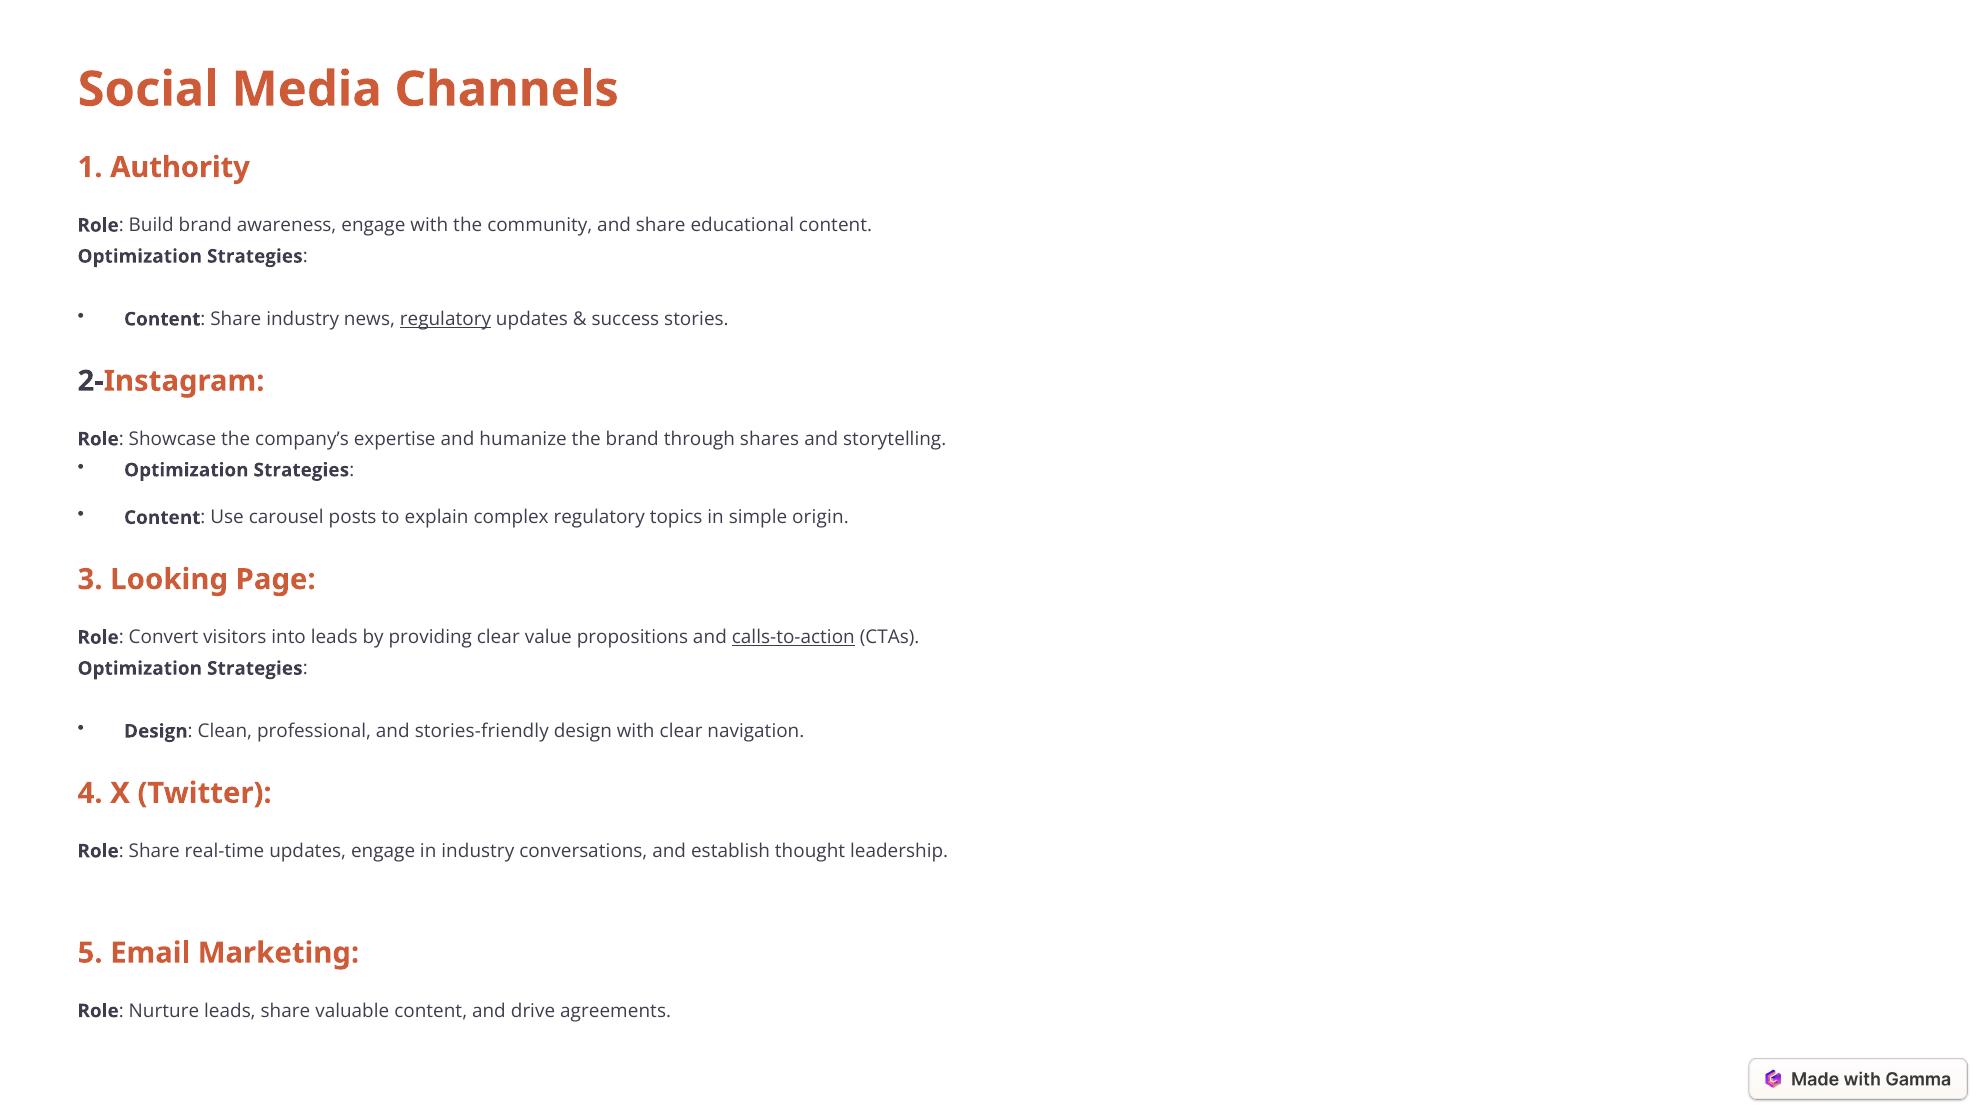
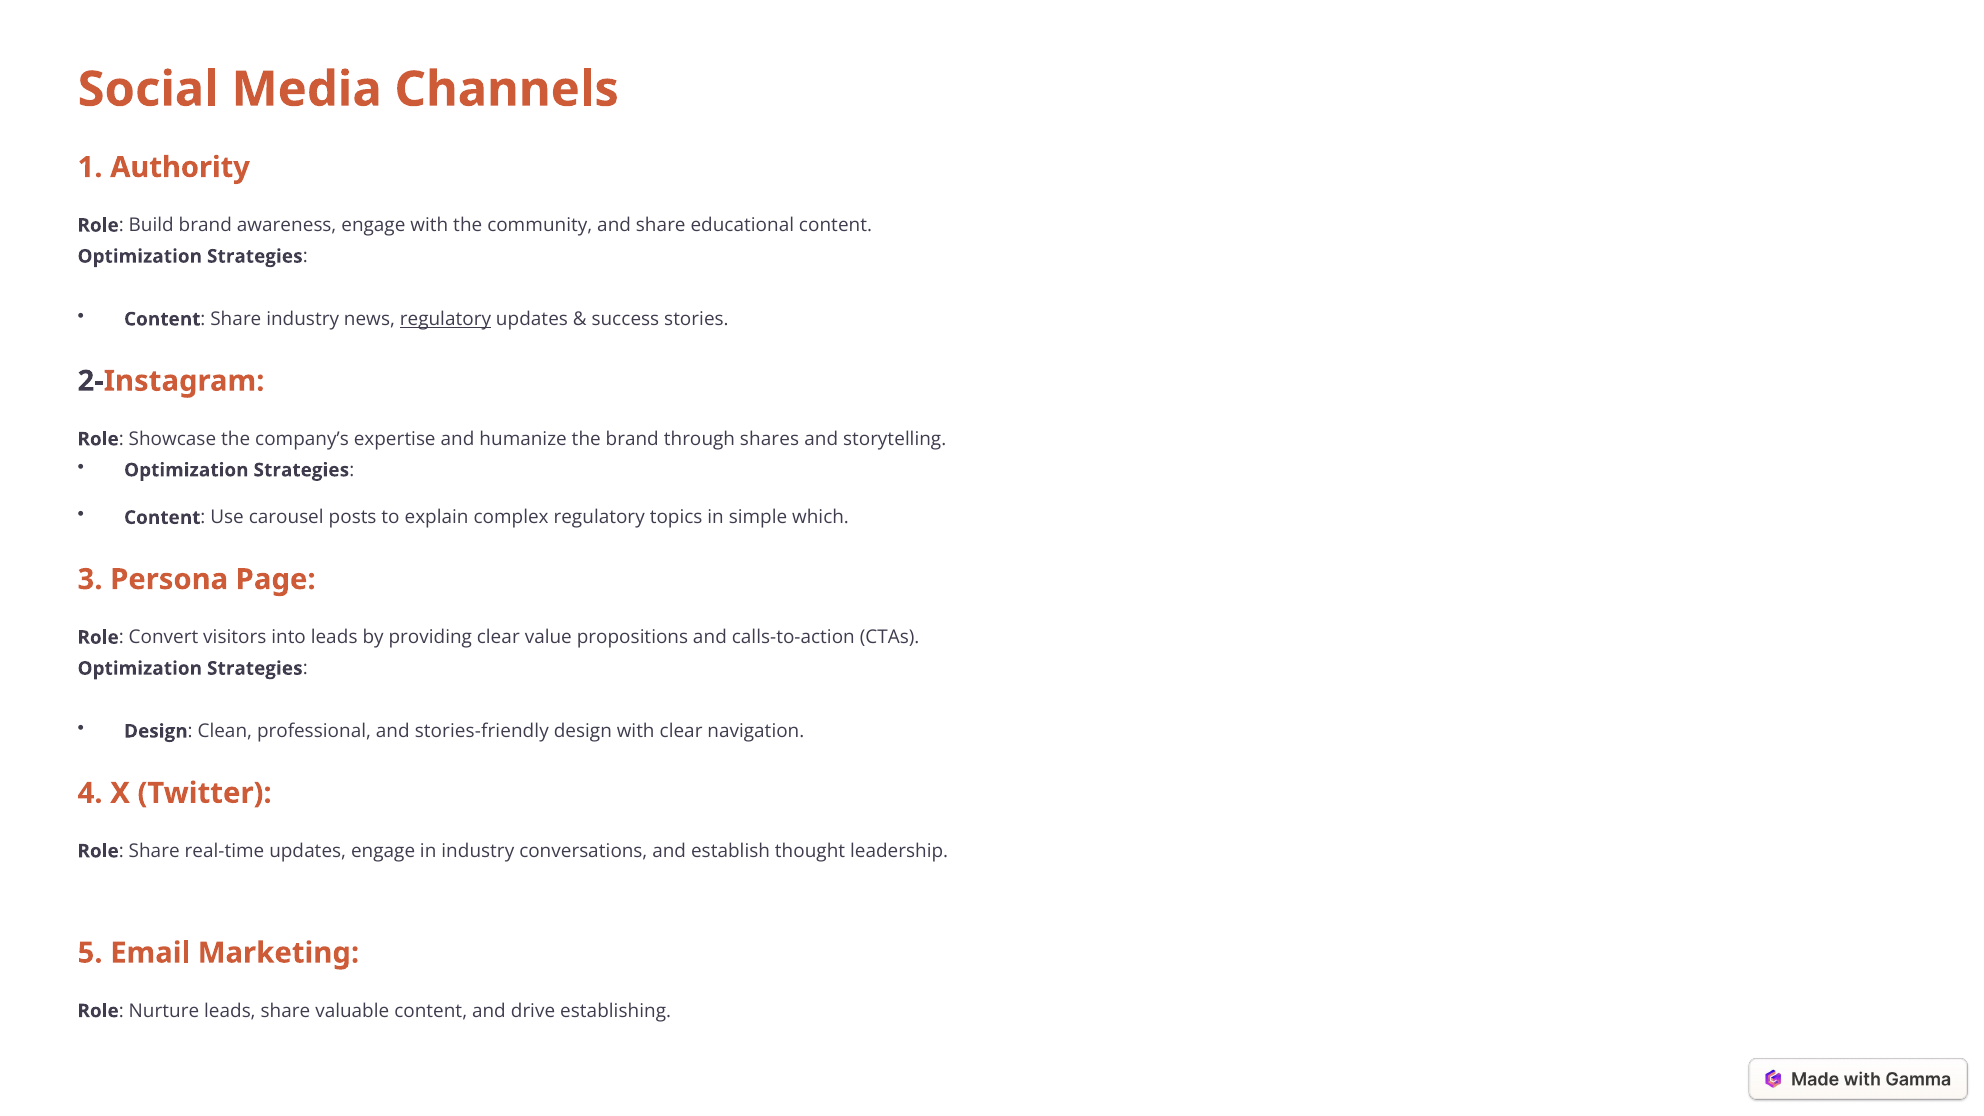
origin: origin -> which (821, 518)
Looking: Looking -> Persona (169, 579)
calls-to-action underline: present -> none (793, 637)
agreements: agreements -> establishing (616, 1011)
